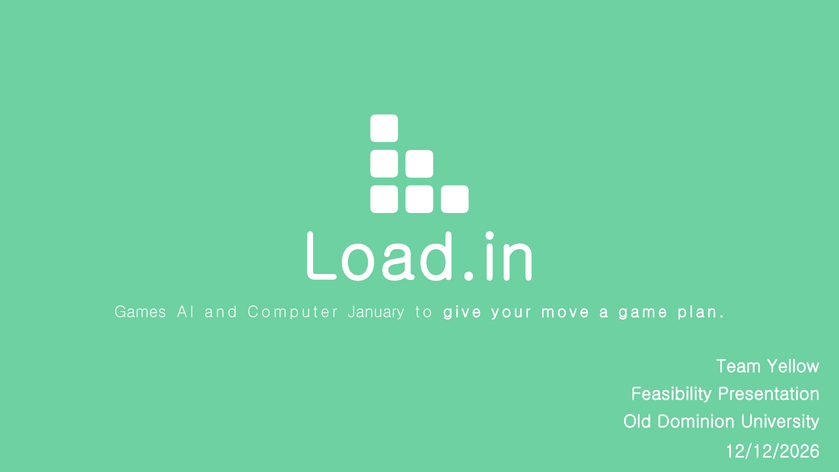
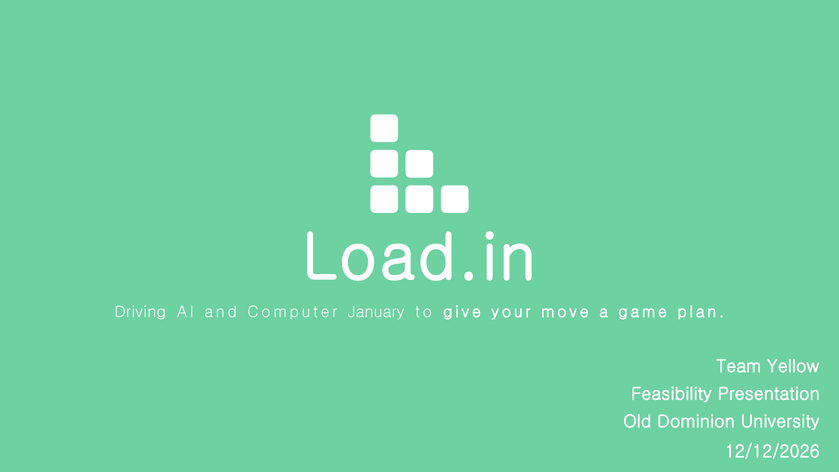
Games: Games -> Driving (140, 312)
